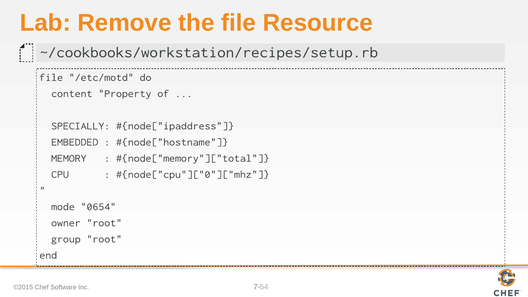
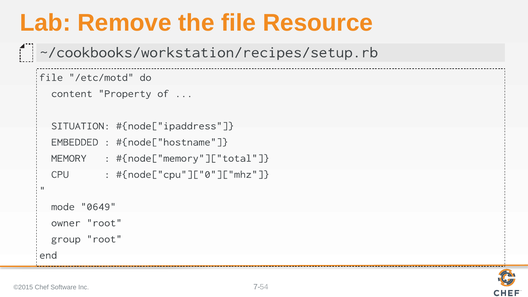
SPECIALLY: SPECIALLY -> SITUATION (81, 126)
0654: 0654 -> 0649 (98, 207)
